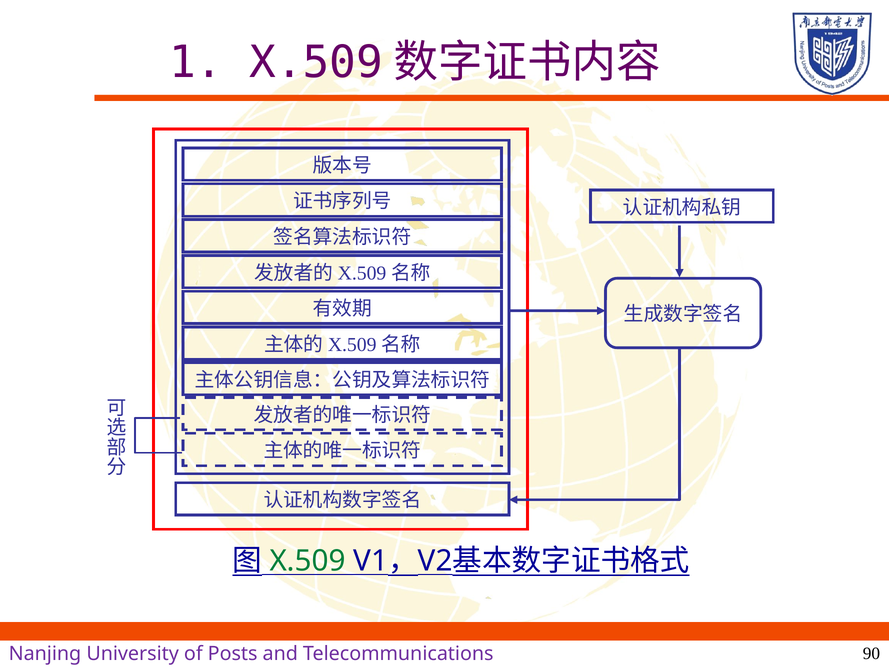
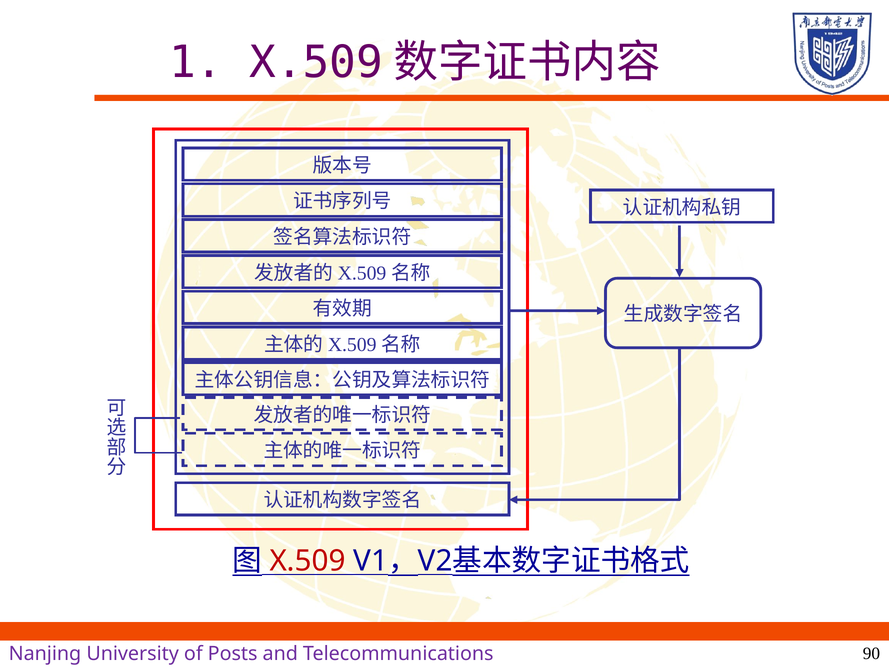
X.509 colour: green -> red (308, 561)
